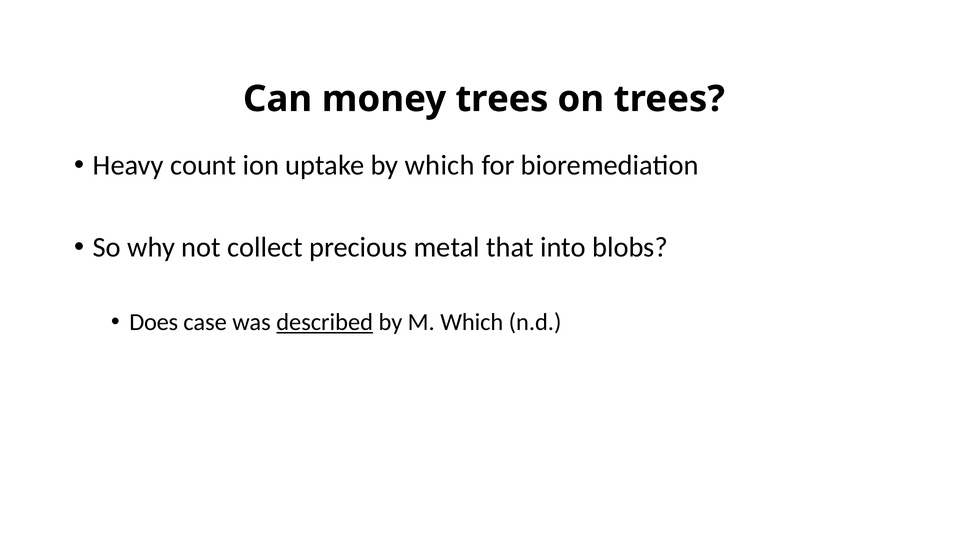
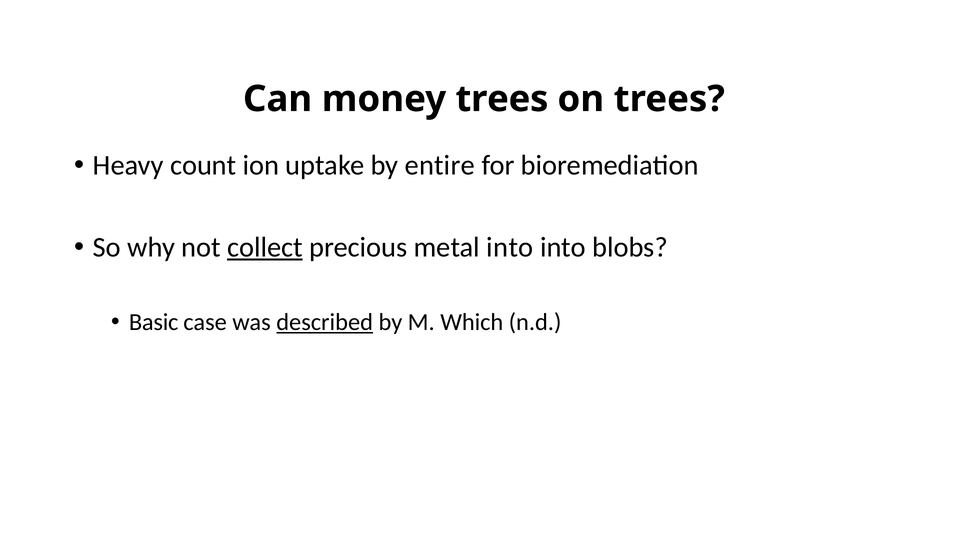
by which: which -> entire (440, 165)
collect underline: none -> present (265, 247)
metal that: that -> into (510, 247)
Does: Does -> Basic (154, 322)
